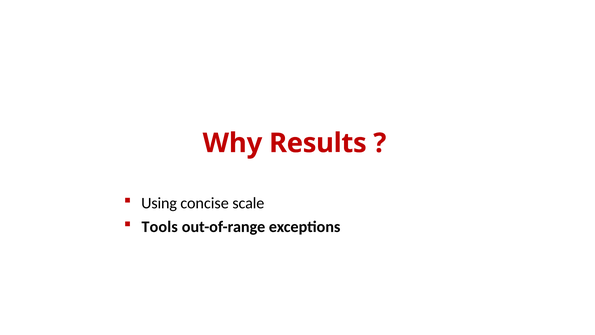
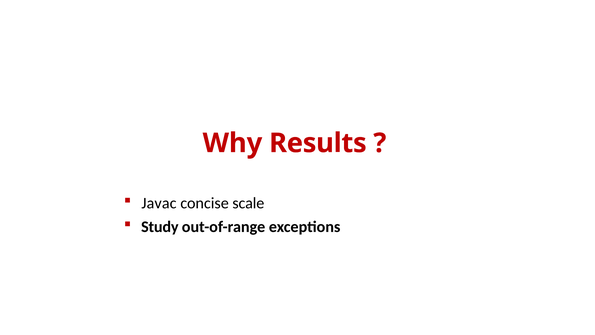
Using: Using -> Javac (159, 203)
Tools: Tools -> Study (160, 227)
